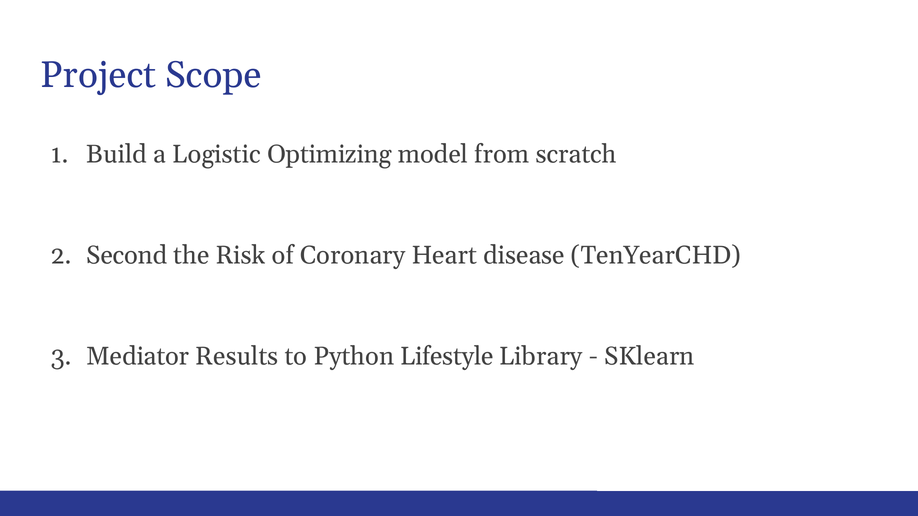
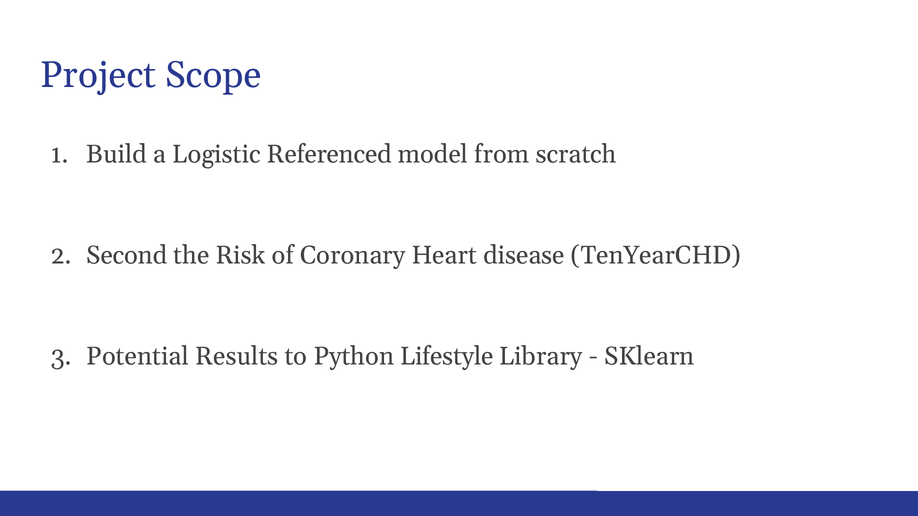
Optimizing: Optimizing -> Referenced (329, 154)
Mediator: Mediator -> Potential (138, 356)
